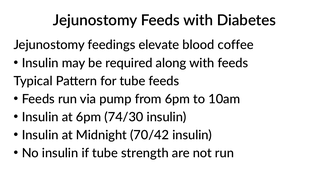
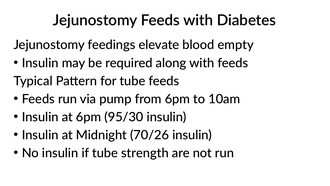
coffee: coffee -> empty (236, 45)
74/30: 74/30 -> 95/30 (124, 117)
70/42: 70/42 -> 70/26 (150, 135)
